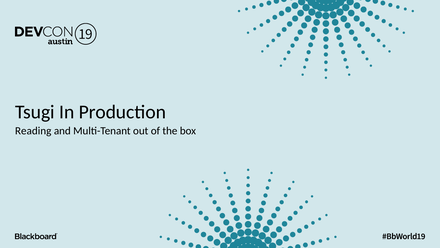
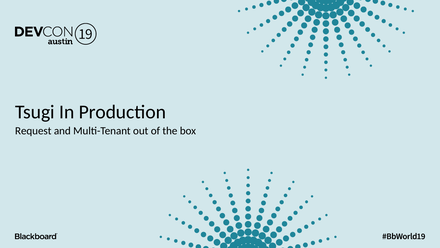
Reading: Reading -> Request (33, 131)
